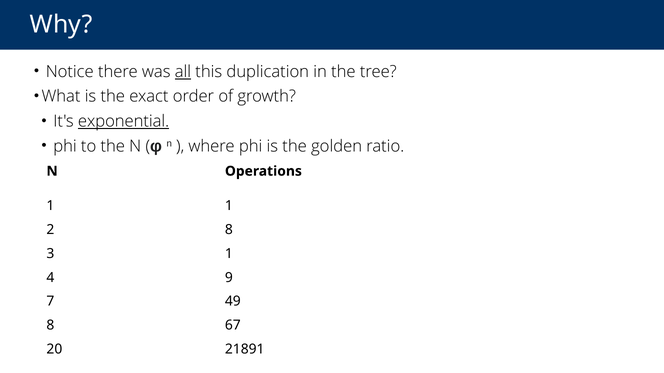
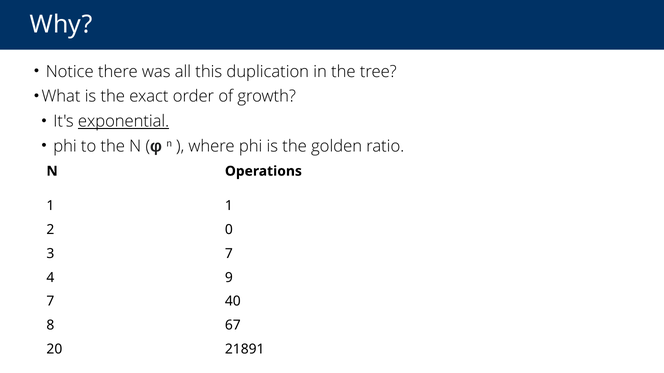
all underline: present -> none (183, 72)
2 8: 8 -> 0 (229, 230)
3 1: 1 -> 7 (229, 254)
49: 49 -> 40 (233, 302)
